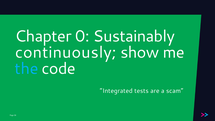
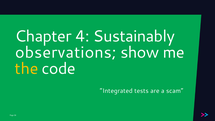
0: 0 -> 4 (82, 36)
continuously: continuously -> observations (66, 52)
the colour: light blue -> yellow (26, 69)
